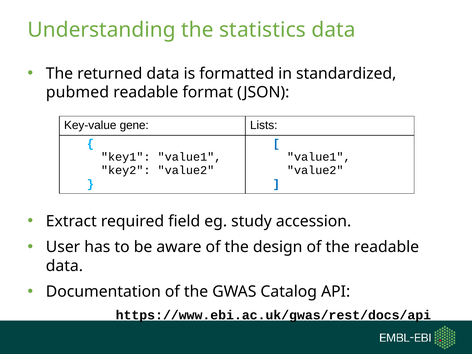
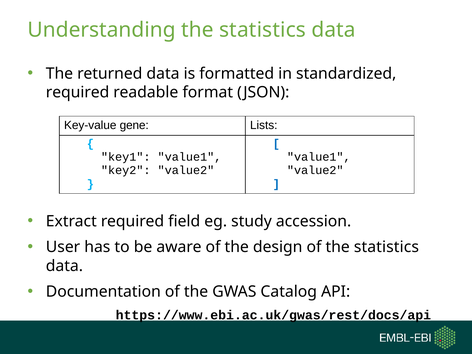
pubmed: pubmed -> required (78, 92)
of the readable: readable -> statistics (386, 247)
